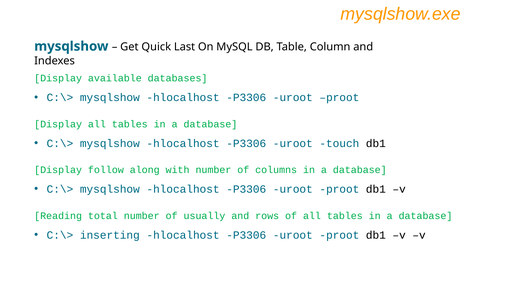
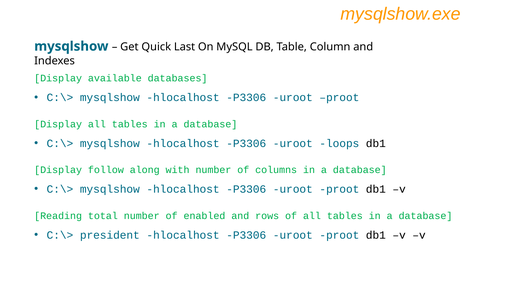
touch: touch -> loops (339, 143)
usually: usually -> enabled (204, 216)
inserting: inserting -> president (110, 235)
